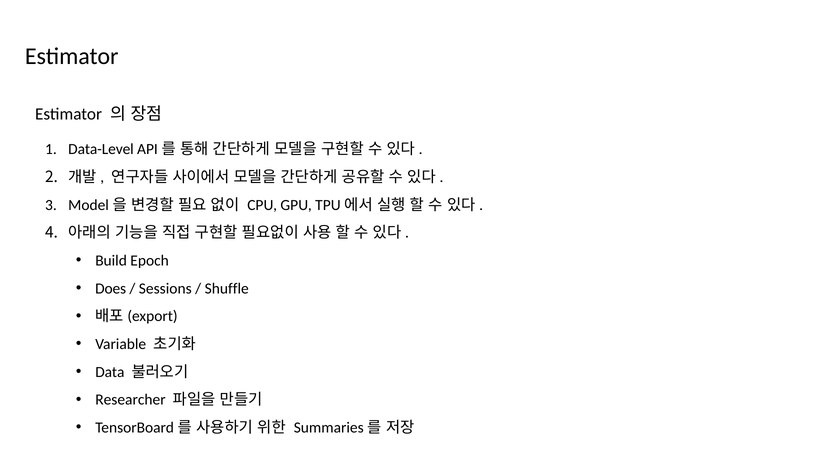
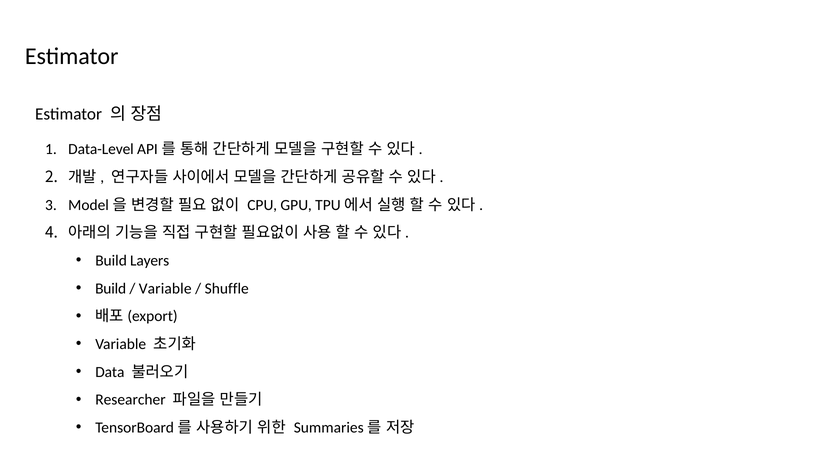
Epoch: Epoch -> Layers (150, 260)
Does: Does -> Build (111, 288)
Sessions: Sessions -> Variable (165, 288)
